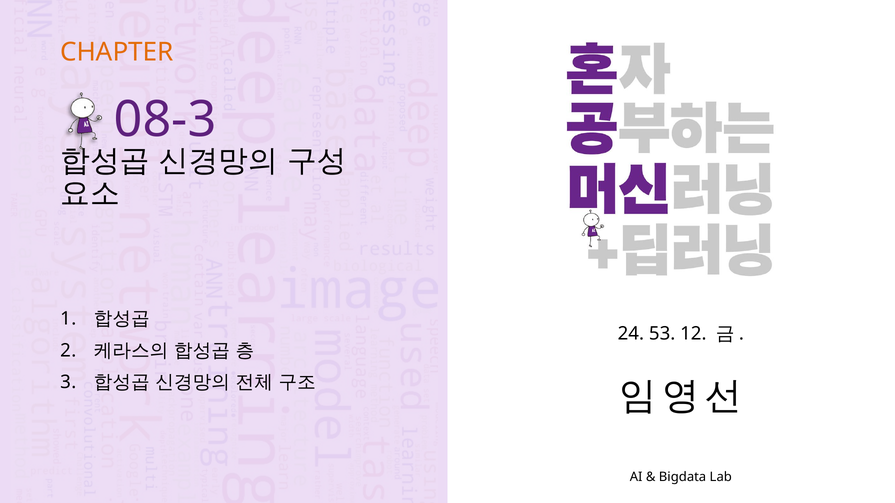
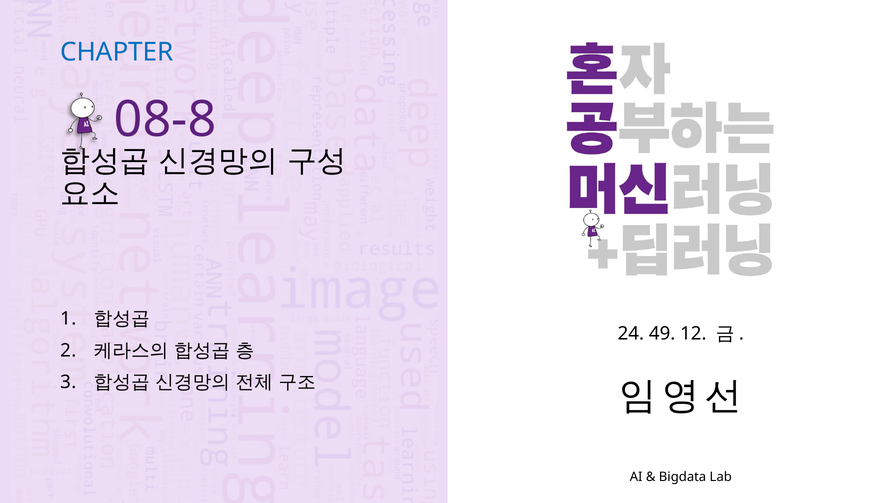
CHAPTER colour: orange -> blue (117, 52)
08-3: 08-3 -> 08-8 (165, 120)
53: 53 -> 49 (662, 334)
